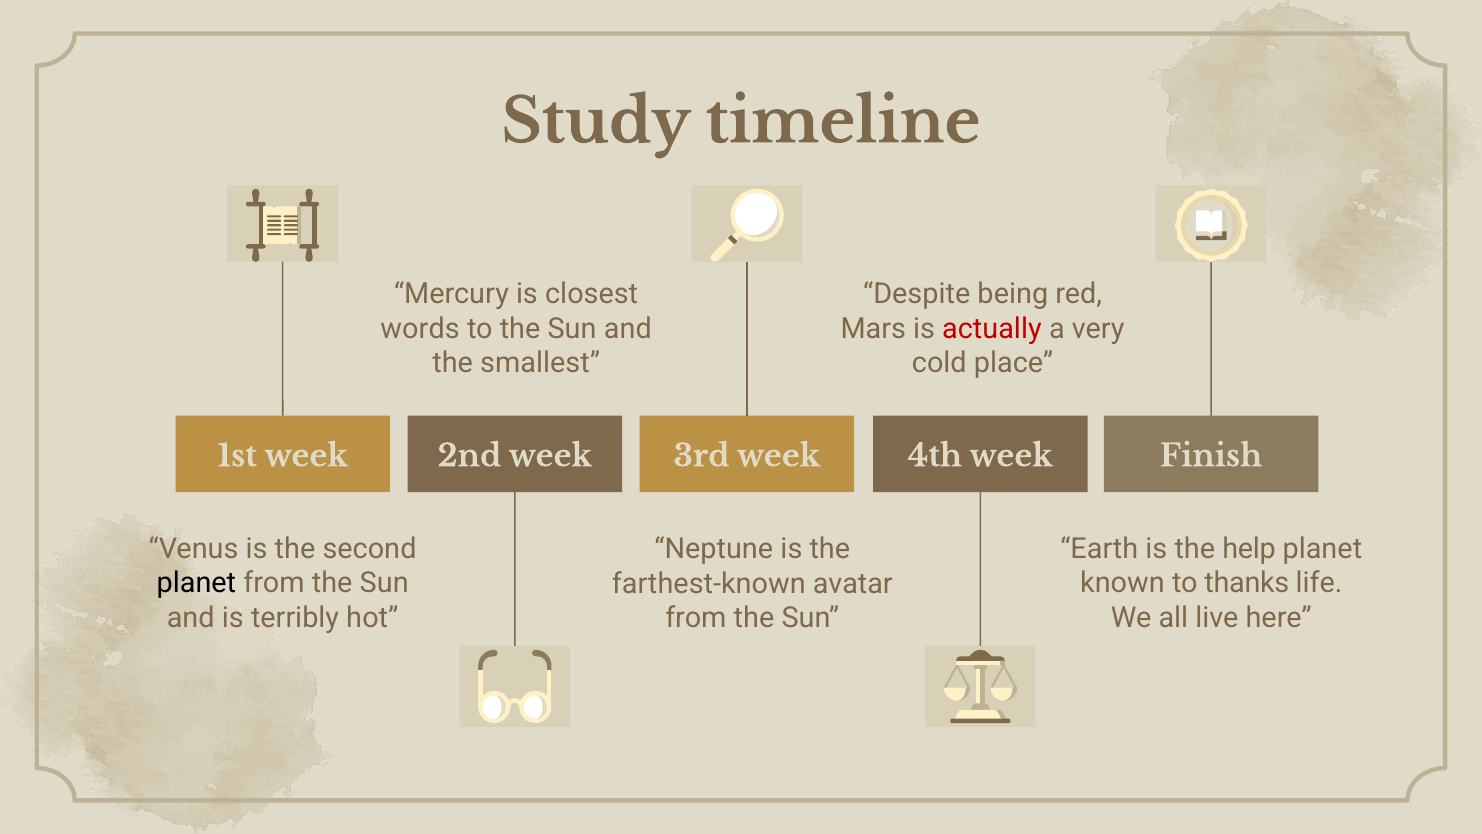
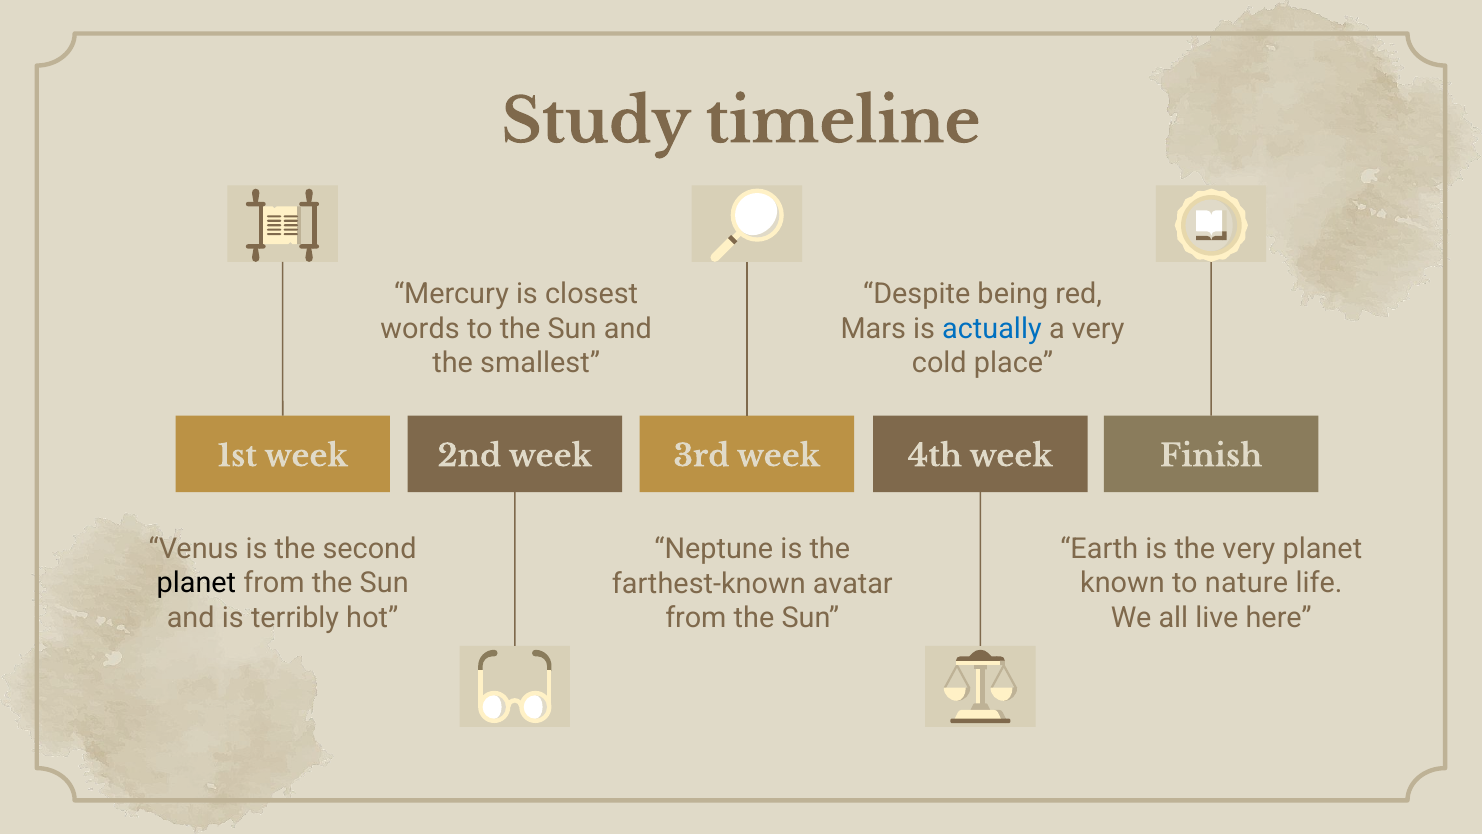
actually colour: red -> blue (992, 328)
the help: help -> very (1249, 549)
thanks: thanks -> nature (1247, 583)
